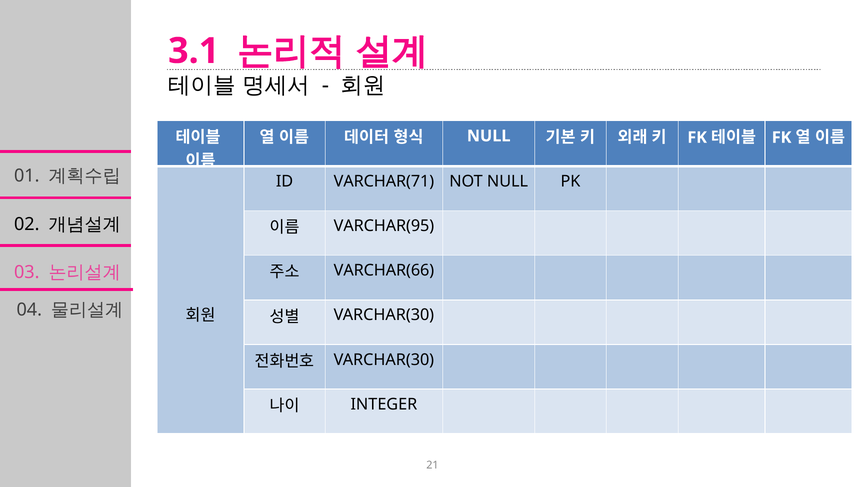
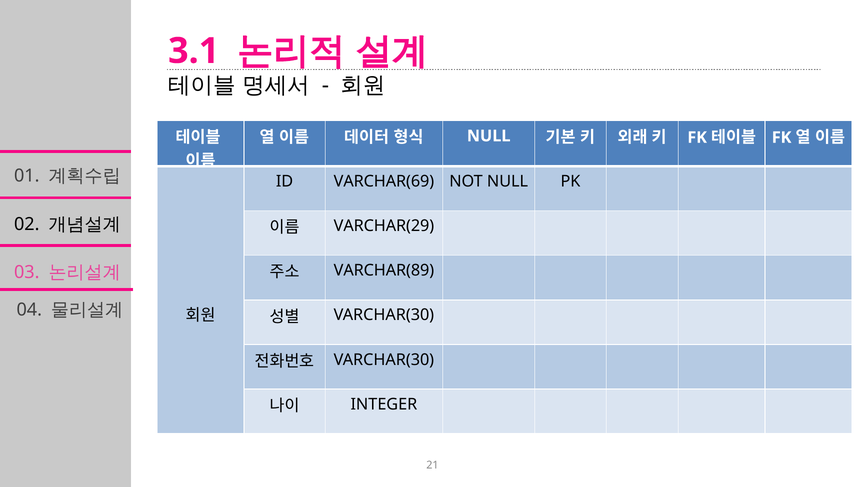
VARCHAR(71: VARCHAR(71 -> VARCHAR(69 (384, 181)
VARCHAR(95: VARCHAR(95 -> VARCHAR(29 (384, 226)
VARCHAR(66: VARCHAR(66 -> VARCHAR(89 (384, 270)
